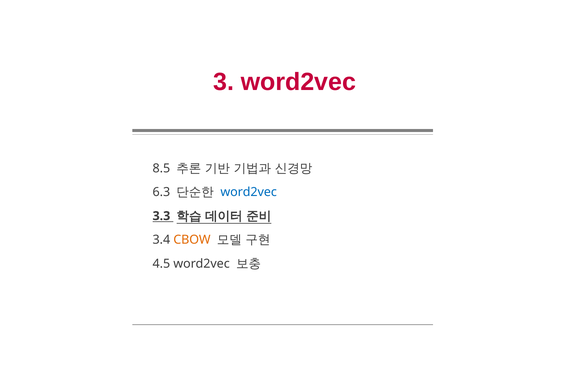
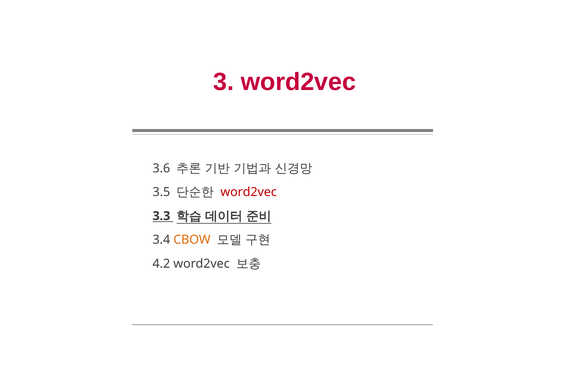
8.5: 8.5 -> 3.6 (161, 168)
6.3: 6.3 -> 3.5 (161, 192)
word2vec colour: blue -> red (249, 192)
4.5: 4.5 -> 4.2 (161, 264)
